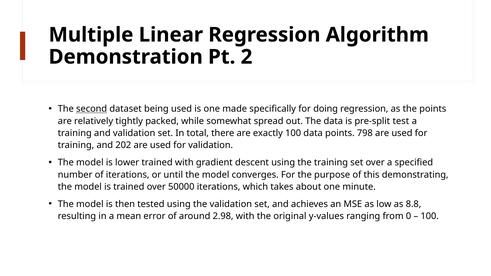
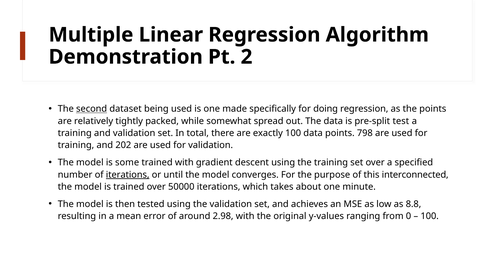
lower: lower -> some (127, 163)
iterations underline: none -> present (128, 175)
demonstrating: demonstrating -> interconnected (415, 175)
